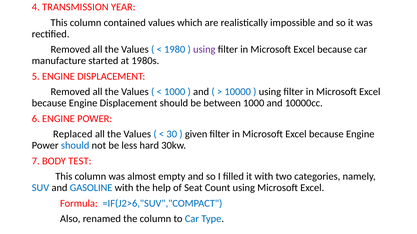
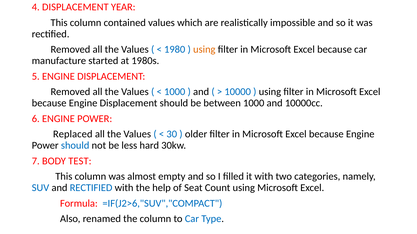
4 TRANSMISSION: TRANSMISSION -> DISPLACEMENT (75, 7)
using colour: purple -> orange (204, 50)
given: given -> older (196, 134)
and GASOLINE: GASOLINE -> RECTIFIED (91, 188)
